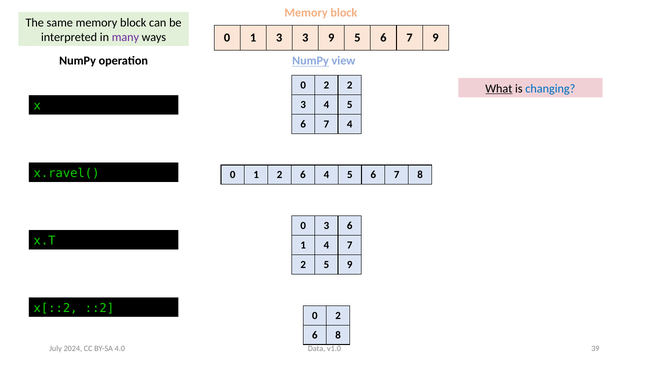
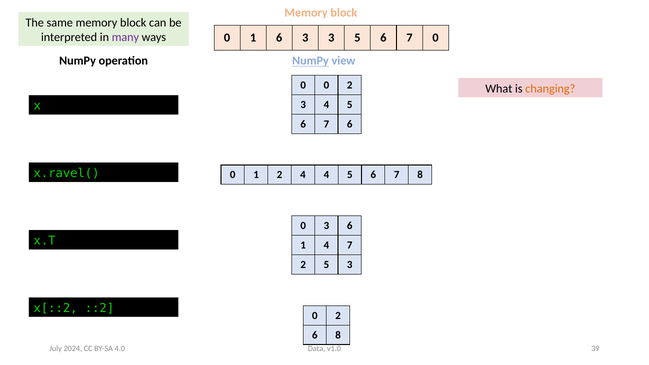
1 3: 3 -> 6 (279, 38)
3 9: 9 -> 3 (331, 38)
7 9: 9 -> 0 (436, 38)
2: 2 -> 0 (326, 85)
What underline: present -> none (499, 89)
changing colour: blue -> orange (550, 89)
7 4: 4 -> 6 (350, 124)
1 2 6: 6 -> 4 (303, 175)
5 9: 9 -> 3 (350, 265)
